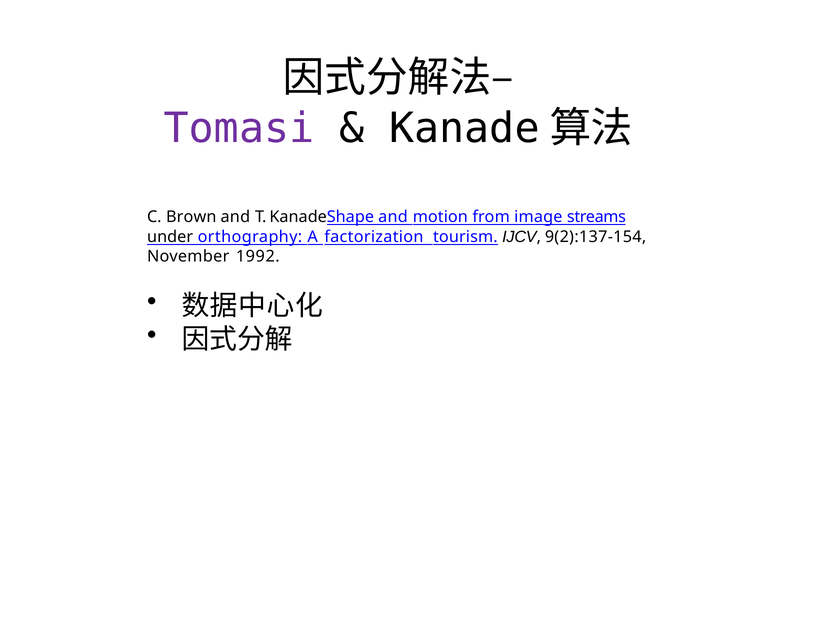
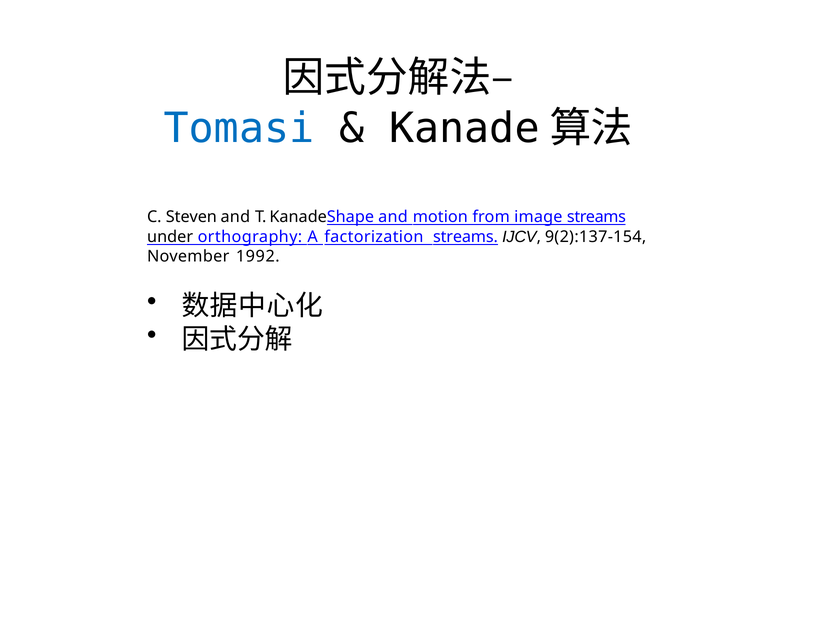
Tomasi colour: purple -> blue (239, 128)
Brown: Brown -> Steven (191, 217)
factorization tourism: tourism -> streams (465, 237)
